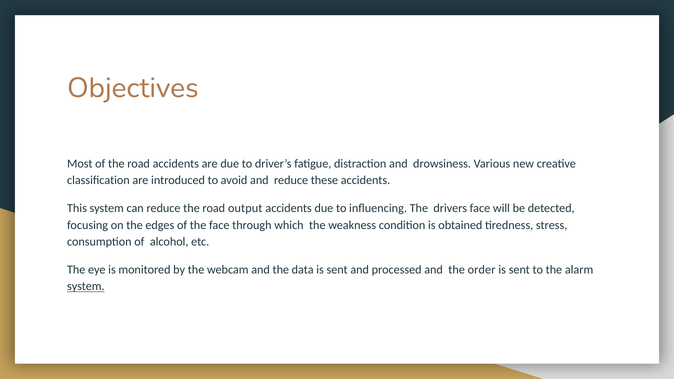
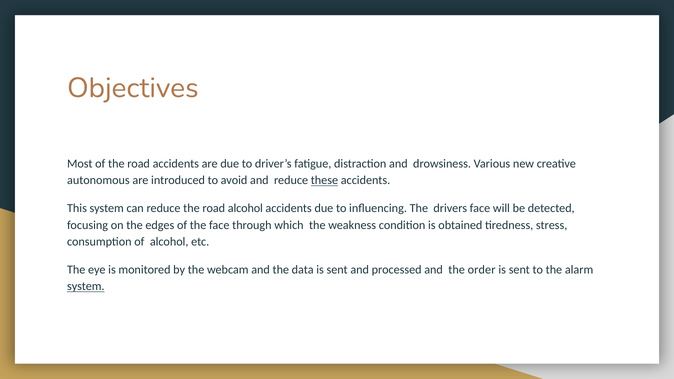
classiﬁcation: classiﬁcation -> autonomous (98, 180)
these underline: none -> present (324, 180)
road output: output -> alcohol (245, 208)
